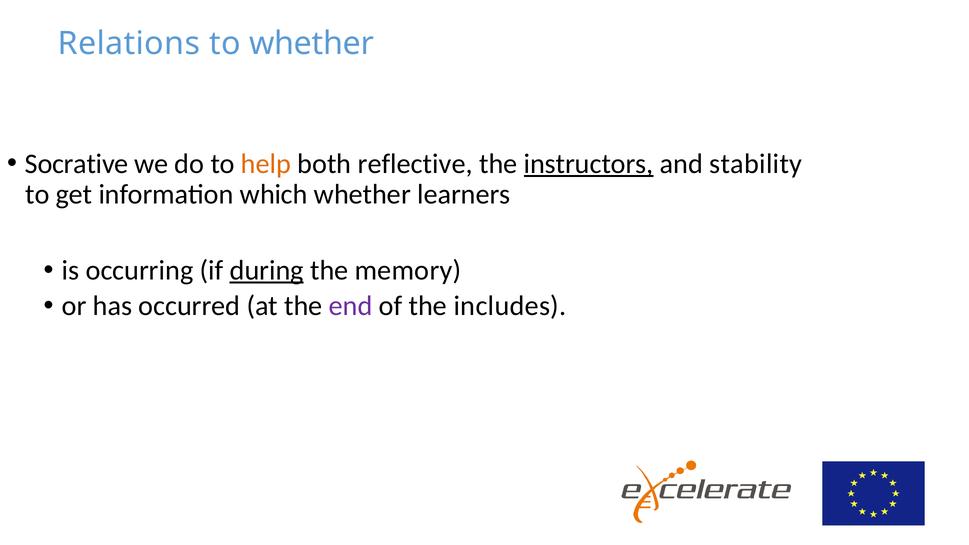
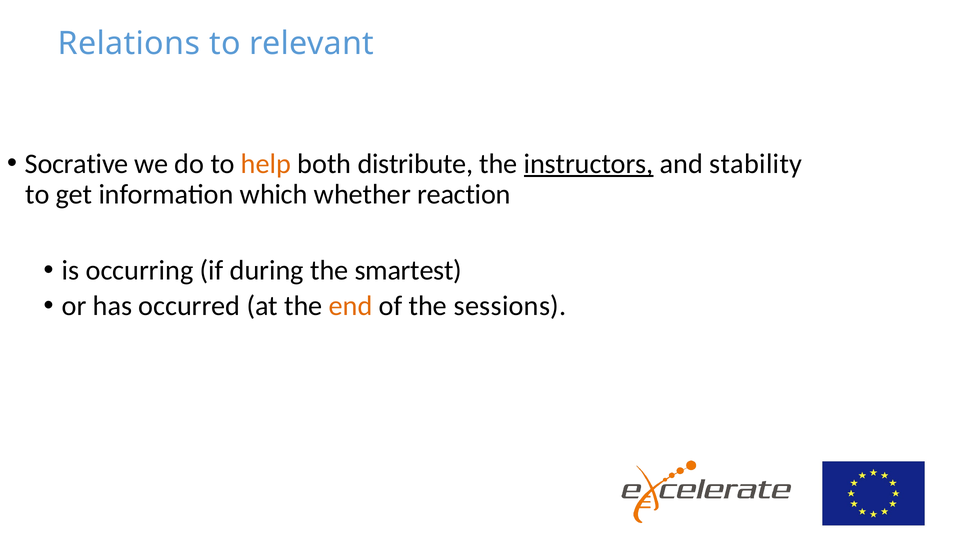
to whether: whether -> relevant (311, 44)
reflective: reflective -> distribute (415, 164)
learners: learners -> reaction (464, 194)
during underline: present -> none (267, 270)
memory: memory -> smartest (408, 270)
end colour: purple -> orange (351, 306)
includes: includes -> sessions (510, 306)
